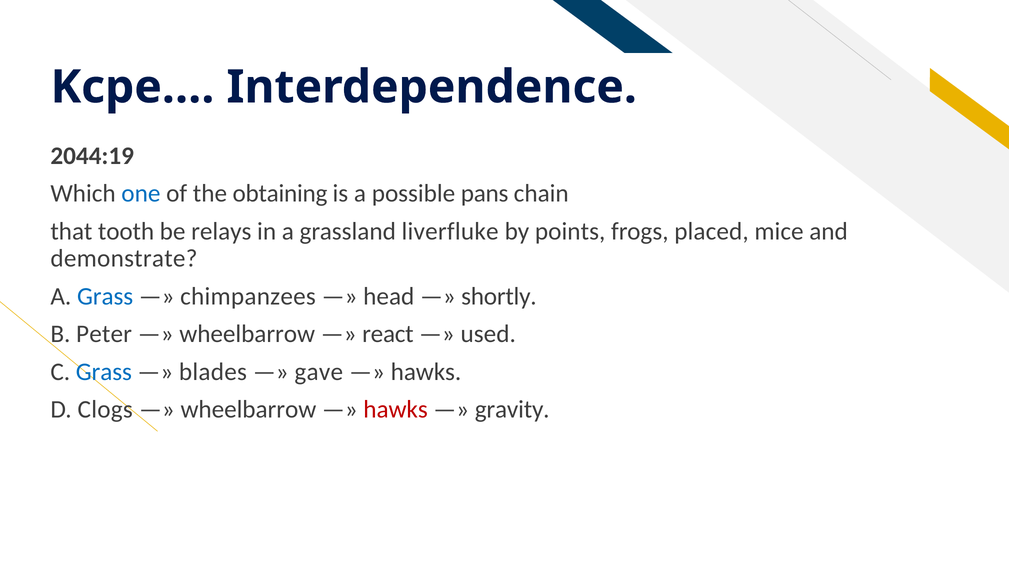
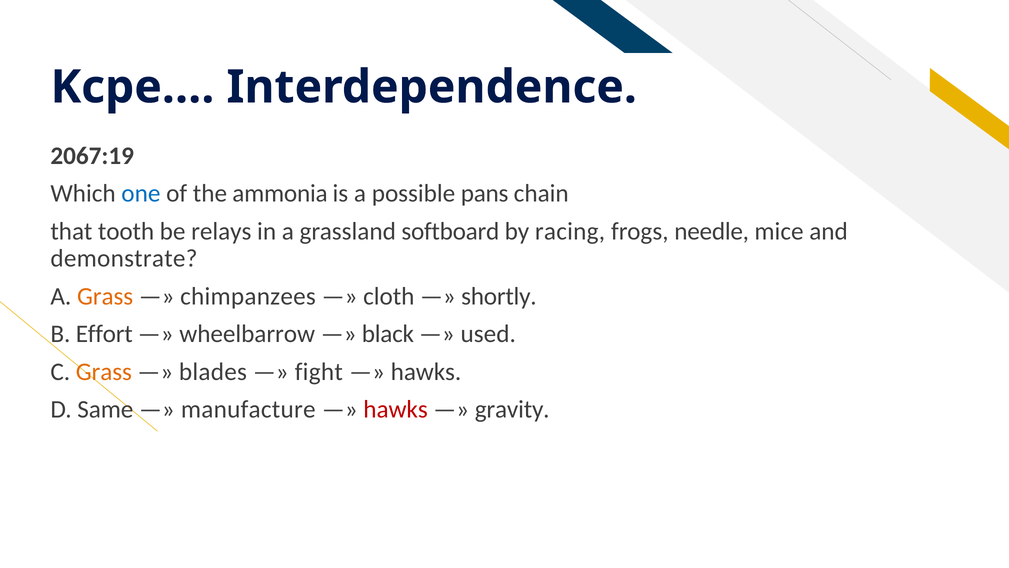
2044:19: 2044:19 -> 2067:19 (92, 156)
obtaining: obtaining -> ammonia (280, 193)
liverfluke: liverfluke -> softboard (450, 231)
points: points -> racing (570, 231)
placed: placed -> needle (712, 231)
Grass colour: blue -> orange (105, 296)
head: head -> cloth (389, 296)
Peter: Peter -> Effort (104, 334)
react: react -> black (388, 334)
Grass colour: blue -> orange (104, 372)
gave: gave -> fight (319, 372)
Clogs: Clogs -> Same (105, 409)
wheelbarrow: wheelbarrow -> manufacture (248, 409)
